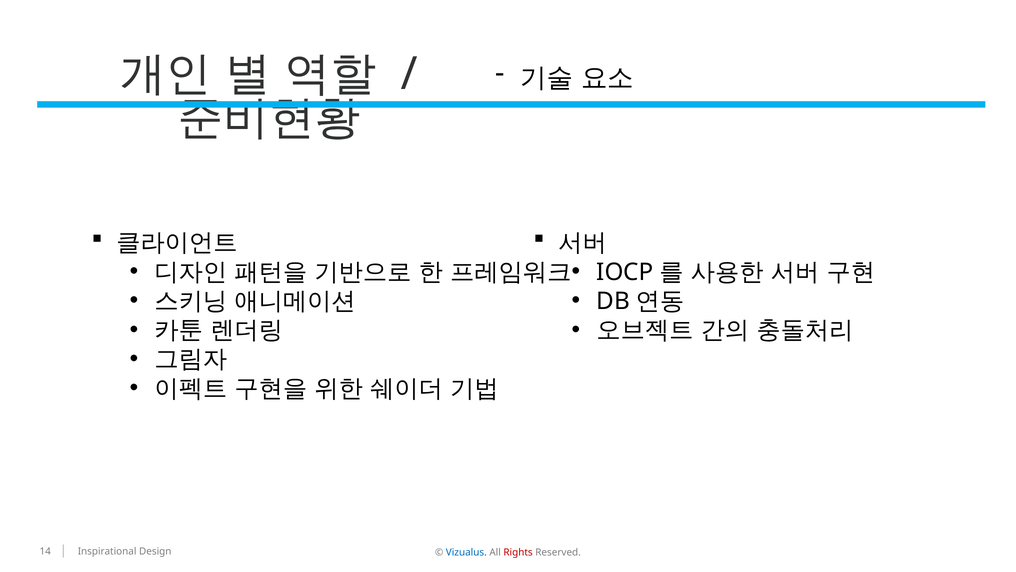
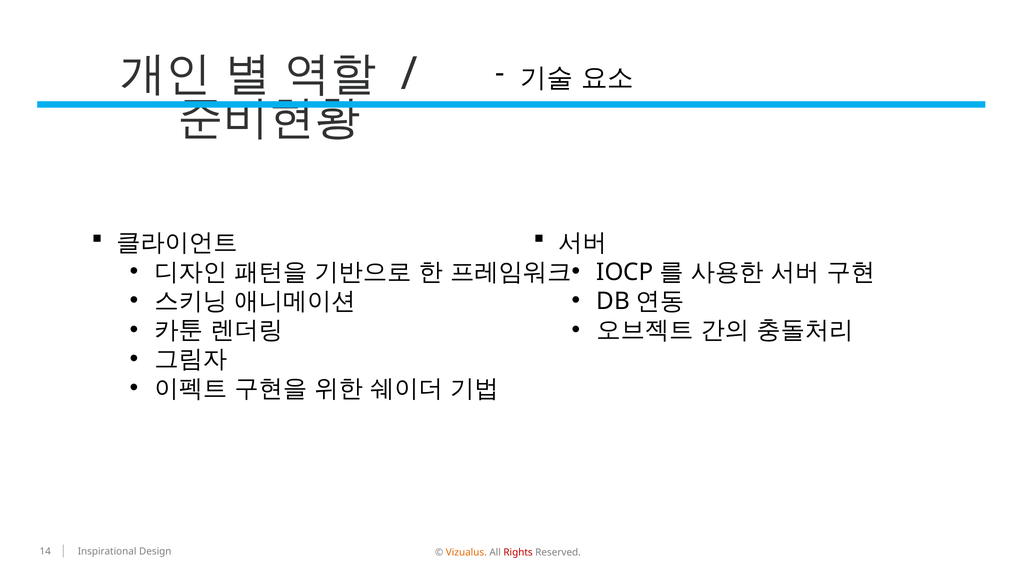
Vizualus colour: blue -> orange (466, 552)
